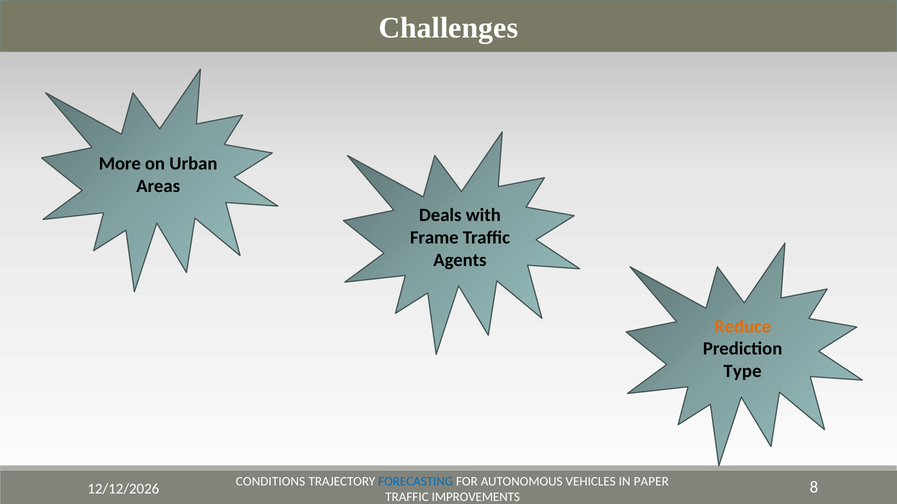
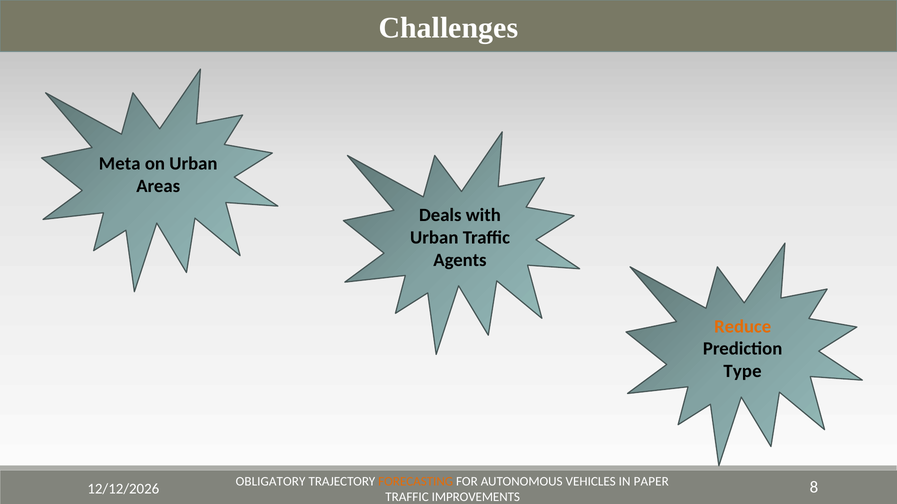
More: More -> Meta (120, 164)
Frame: Frame -> Urban (434, 238)
CONDITIONS: CONDITIONS -> OBLIGATORY (271, 482)
FORECASTING colour: blue -> orange (416, 482)
